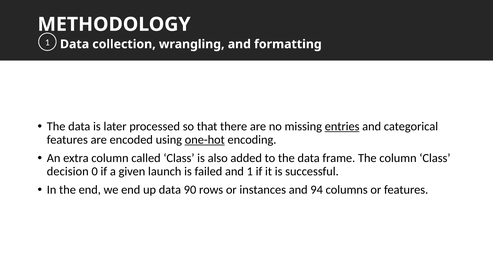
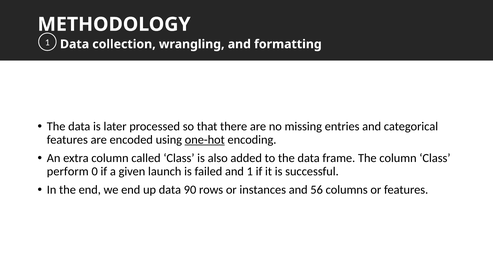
entries underline: present -> none (342, 127)
decision: decision -> perform (68, 172)
94: 94 -> 56 (317, 190)
